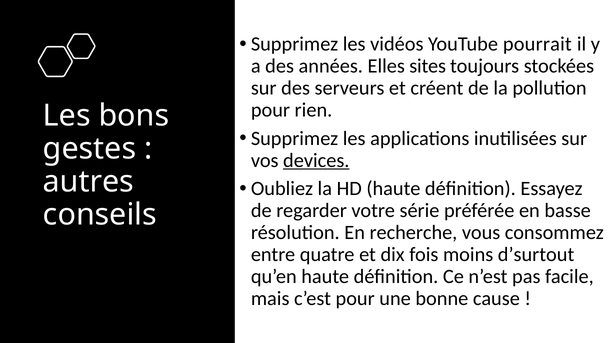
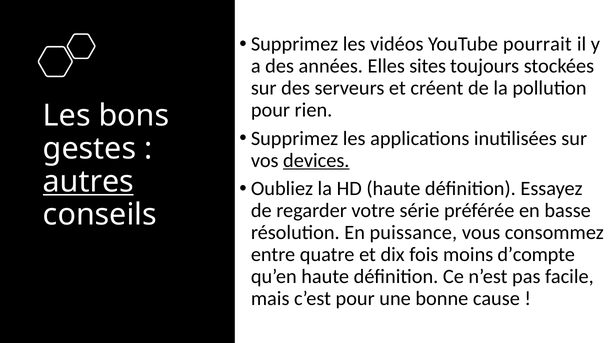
autres underline: none -> present (88, 182)
recherche: recherche -> puissance (413, 233)
d’surtout: d’surtout -> d’compte (536, 255)
